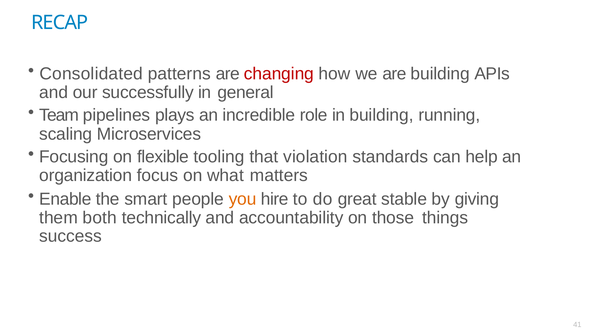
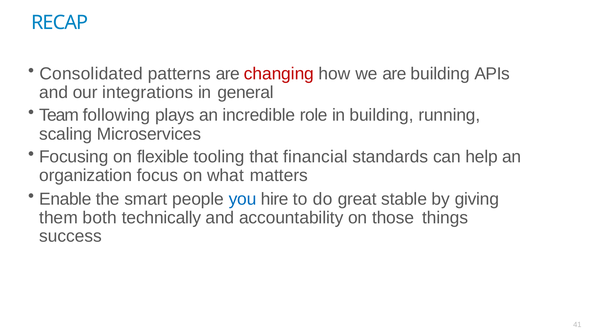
successfully: successfully -> integrations (148, 93)
pipelines: pipelines -> following (117, 115)
violation: violation -> financial (315, 157)
you colour: orange -> blue (243, 199)
